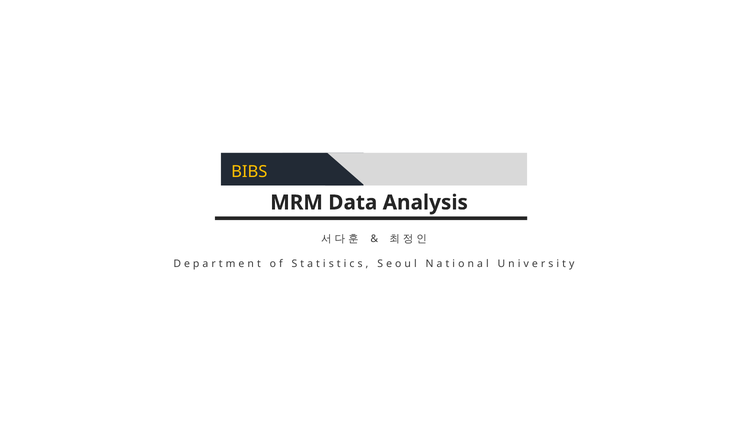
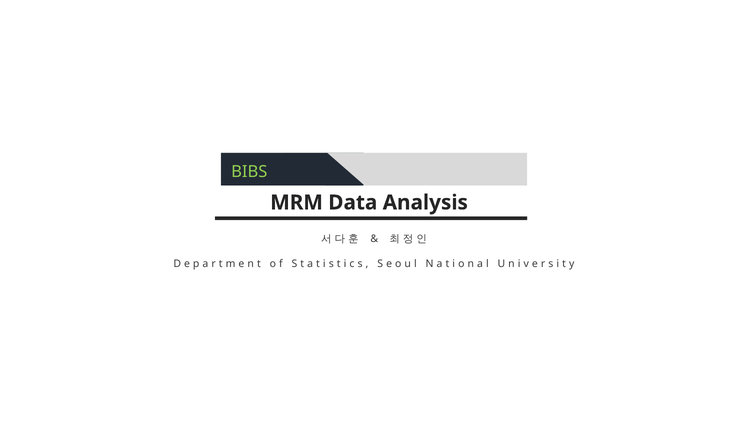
BIBS colour: yellow -> light green (249, 172)
